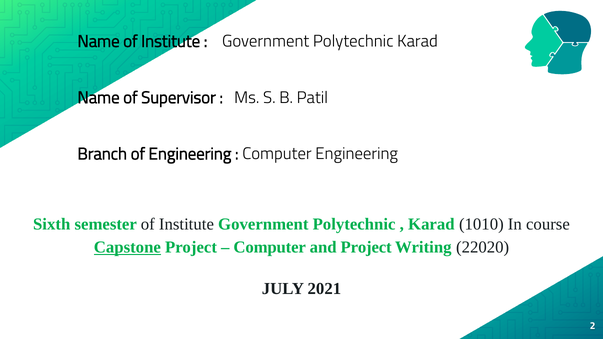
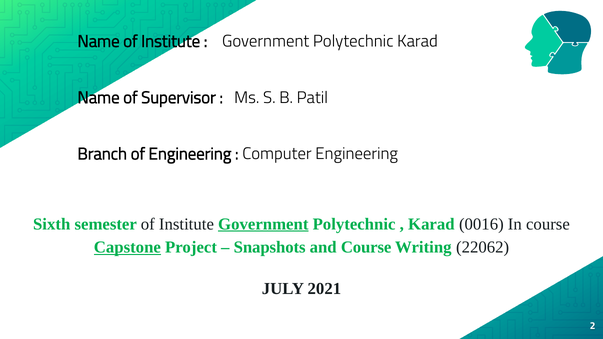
Government underline: none -> present (263, 224)
1010: 1010 -> 0016 (481, 224)
Computer: Computer -> Snapshots (270, 247)
and Project: Project -> Course (366, 247)
22020: 22020 -> 22062 (483, 247)
